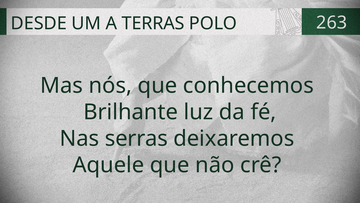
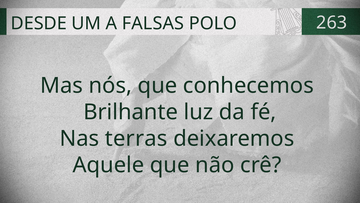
TERRAS: TERRAS -> FALSAS (153, 23)
serras: serras -> terras (136, 138)
